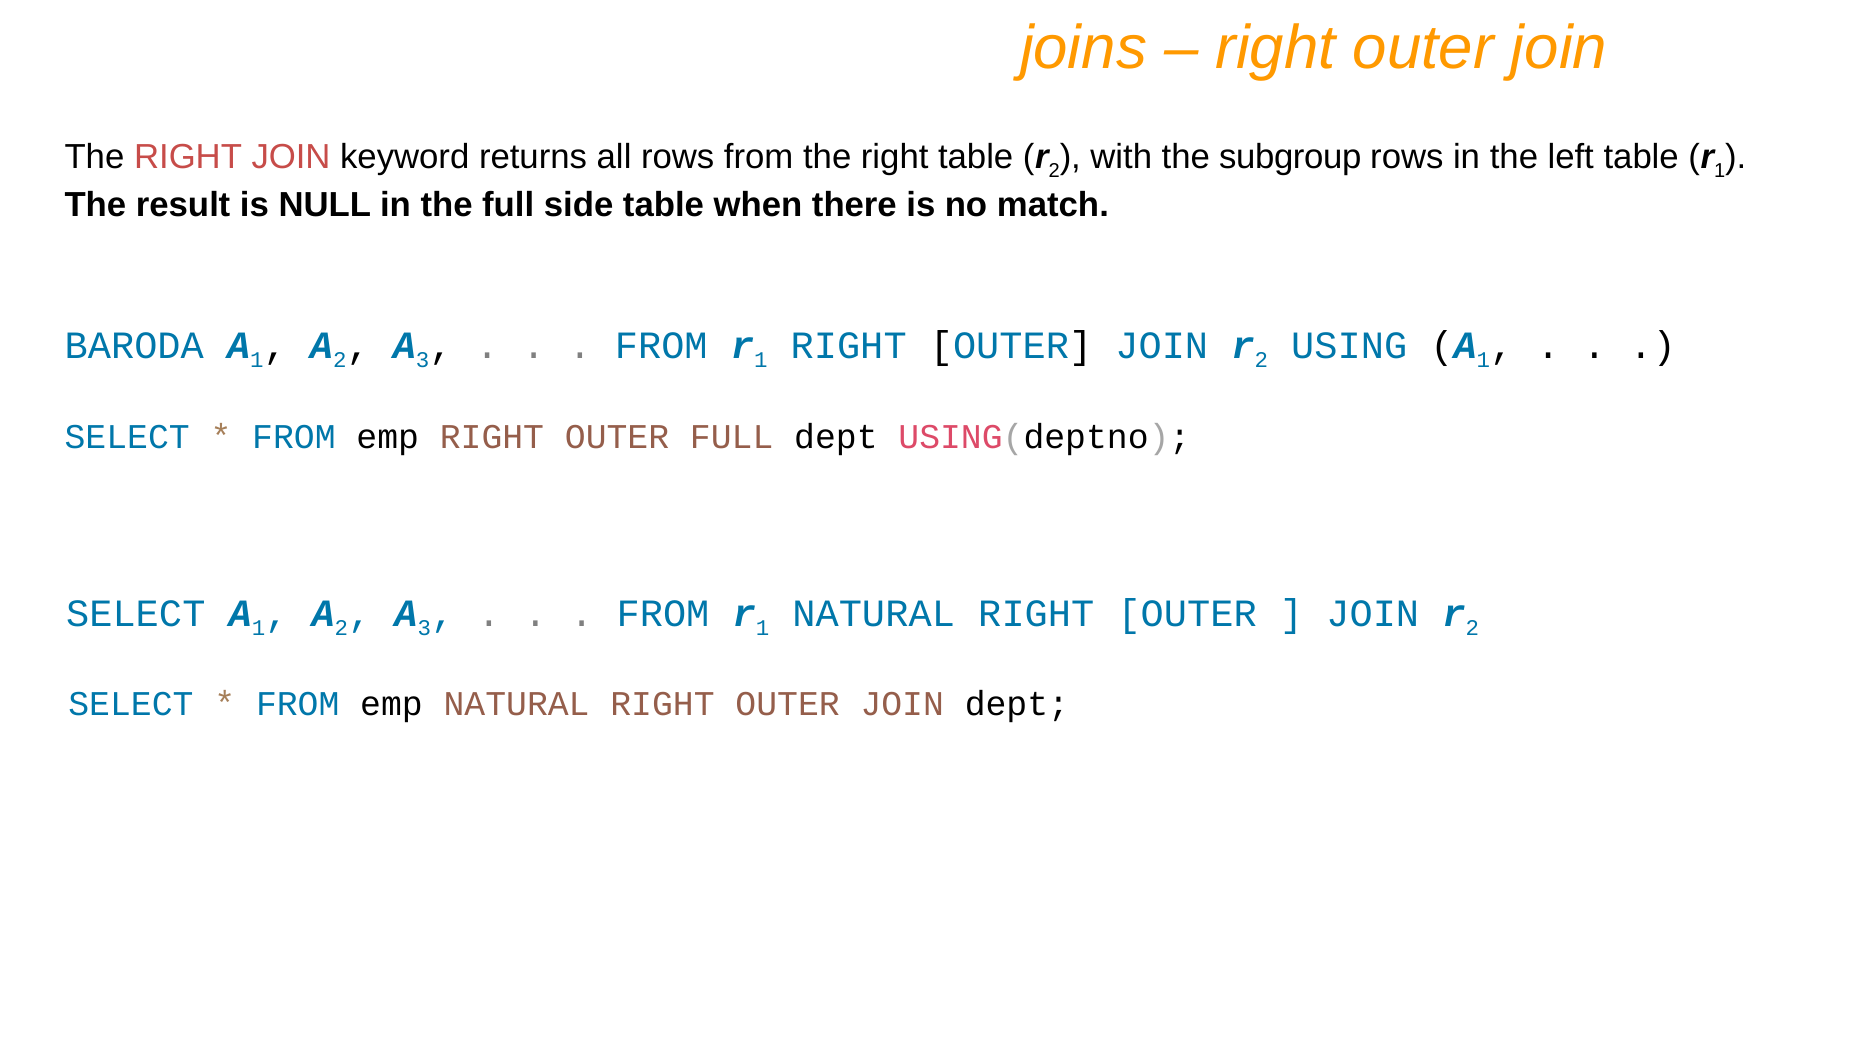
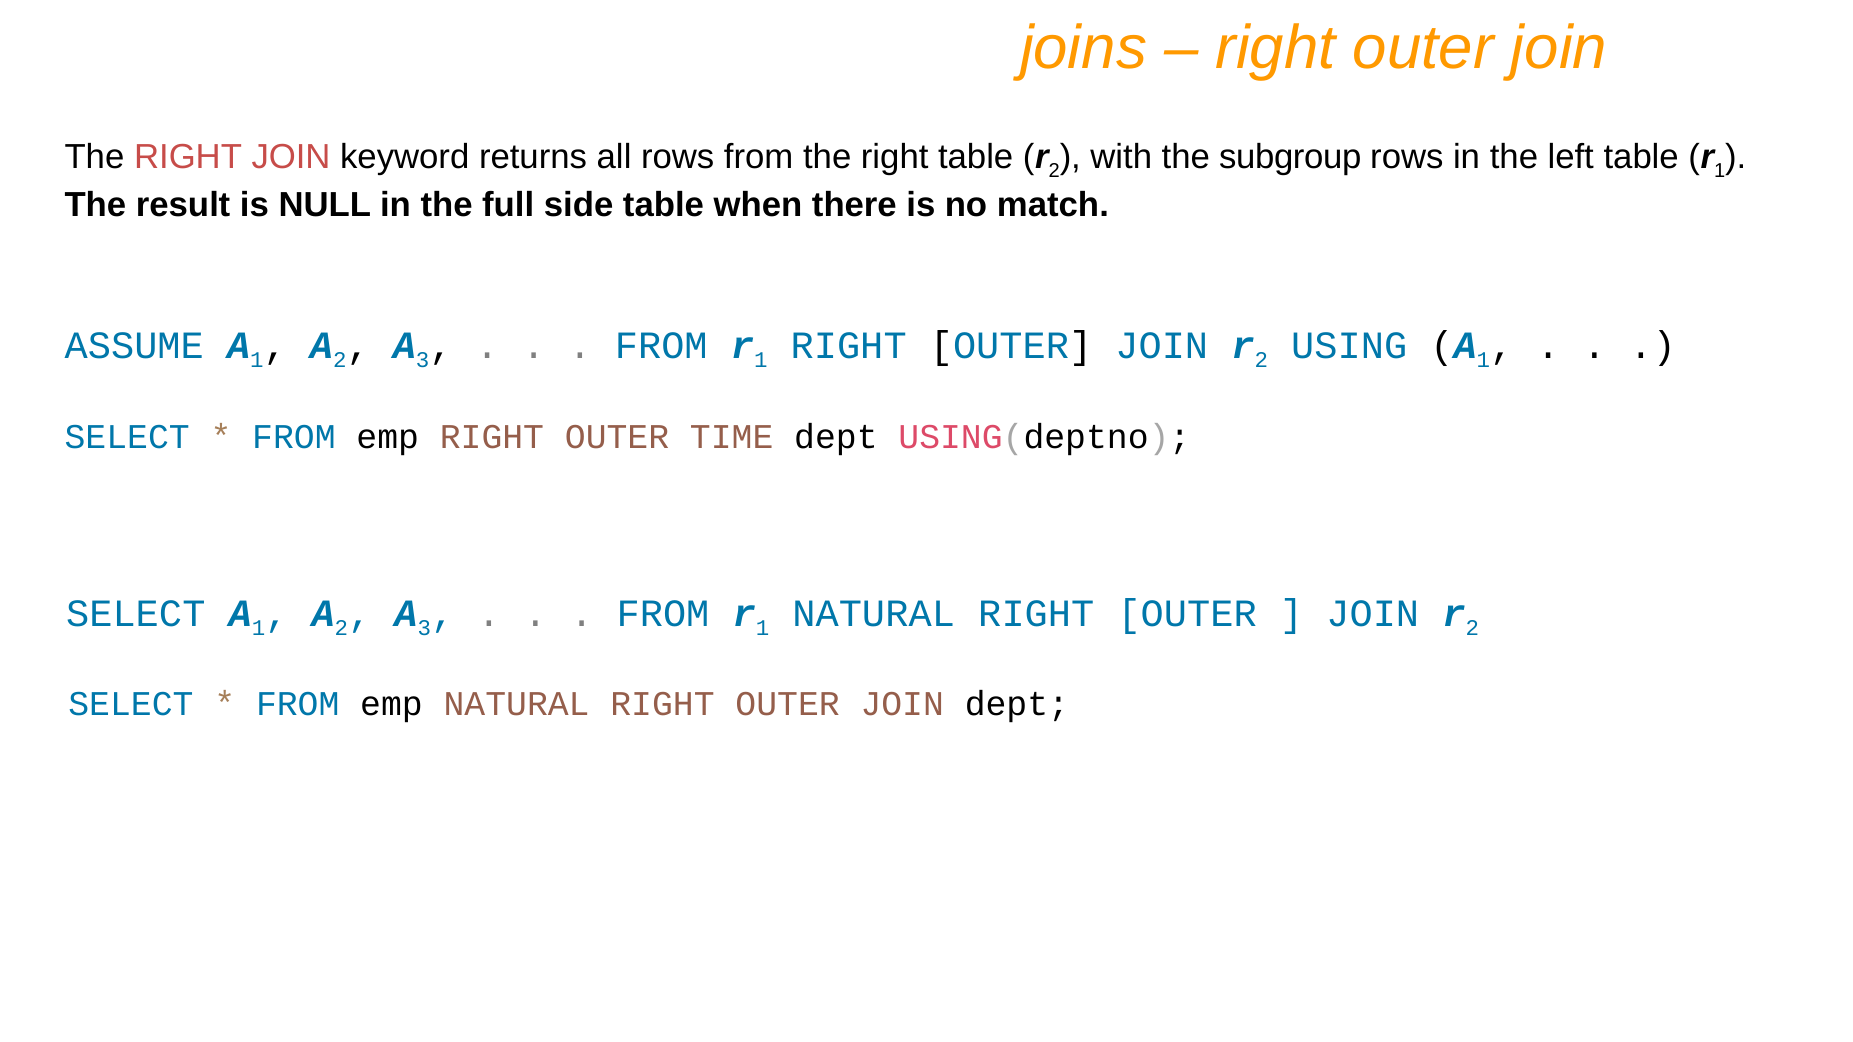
BARODA: BARODA -> ASSUME (134, 345)
OUTER FULL: FULL -> TIME (732, 437)
